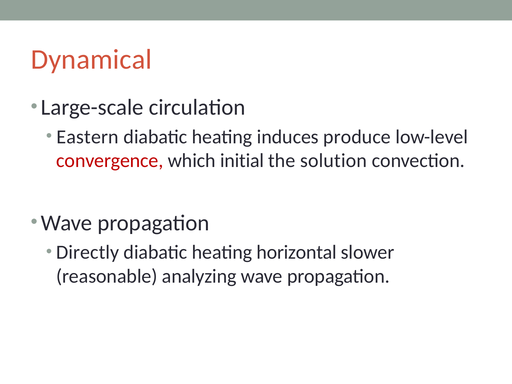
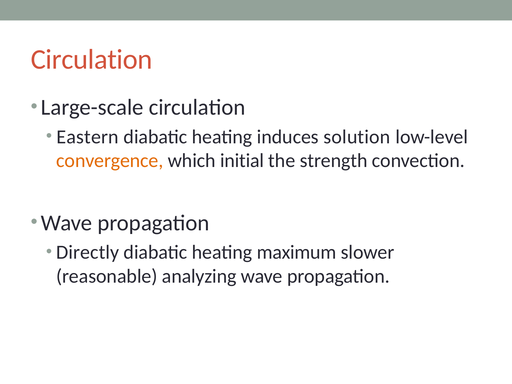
Dynamical: Dynamical -> Circulation (92, 60)
produce: produce -> solution (357, 137)
convergence colour: red -> orange (110, 161)
solution: solution -> strength (334, 161)
horizontal: horizontal -> maximum (297, 252)
